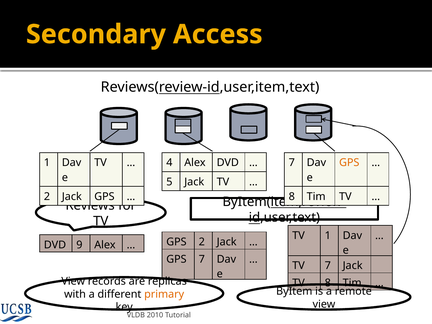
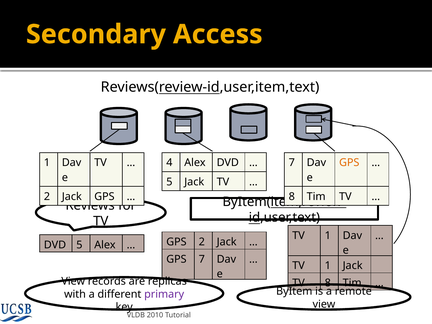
DVD 9: 9 -> 5 (79, 245)
7: 7 -> 1 (328, 266)
primary colour: orange -> purple (164, 294)
